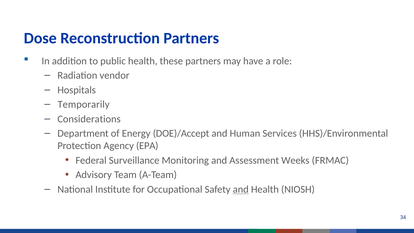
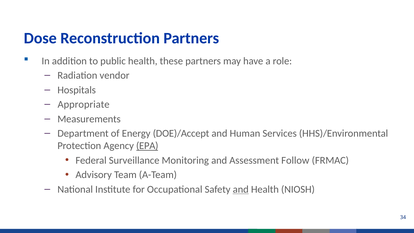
Temporarily: Temporarily -> Appropriate (84, 104)
Considerations: Considerations -> Measurements (89, 119)
EPA underline: none -> present (147, 146)
Weeks: Weeks -> Follow (295, 160)
